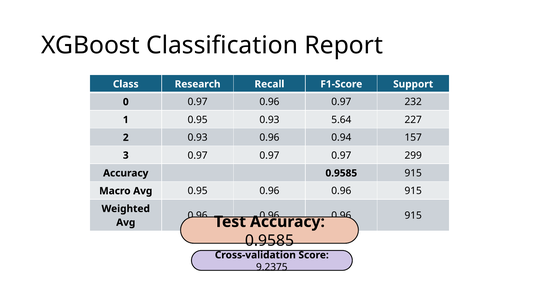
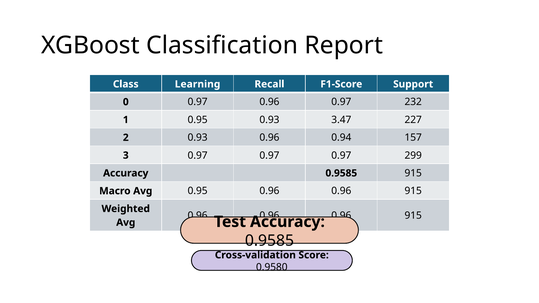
Research: Research -> Learning (198, 84)
5.64: 5.64 -> 3.47 (341, 120)
9.2375: 9.2375 -> 0.9580 (272, 267)
